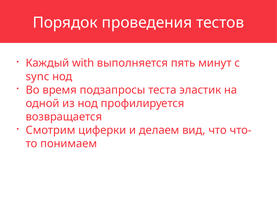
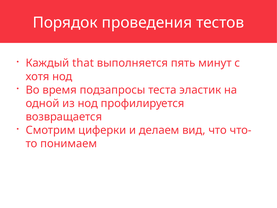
with: with -> that (83, 63)
sync: sync -> хотя (38, 76)
